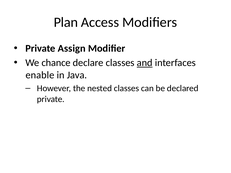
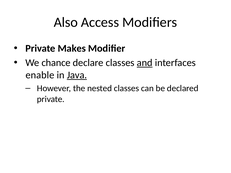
Plan: Plan -> Also (66, 22)
Assign: Assign -> Makes (72, 48)
Java underline: none -> present (77, 75)
